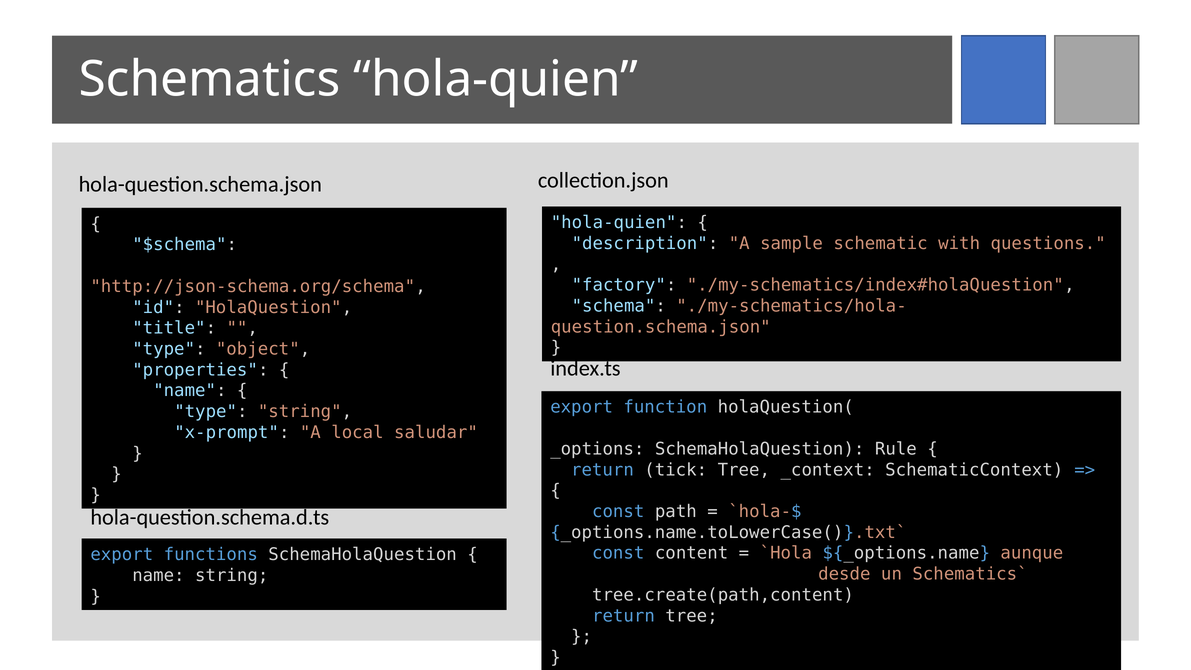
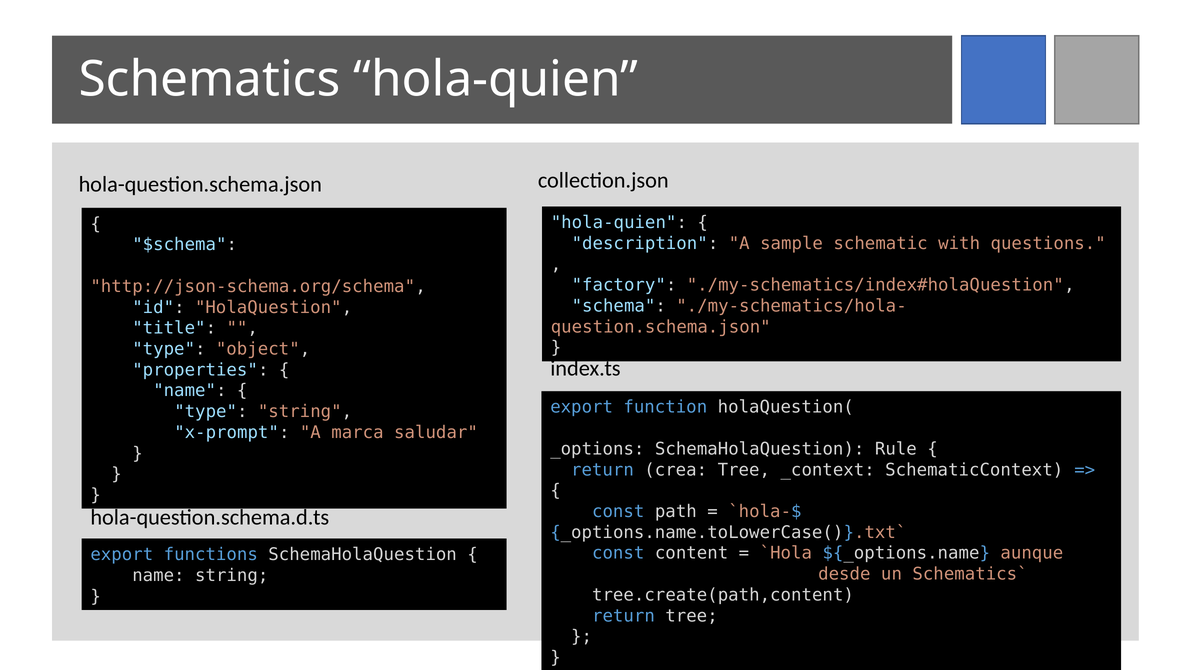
local: local -> marca (357, 432)
tick: tick -> crea (676, 470)
